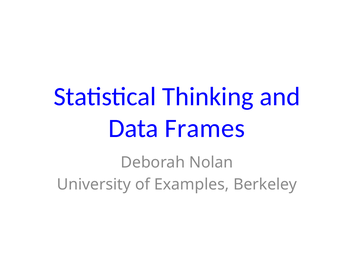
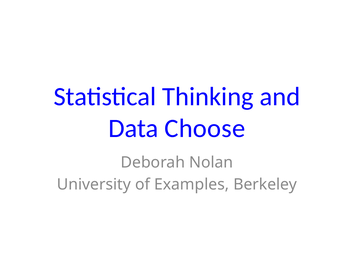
Frames: Frames -> Choose (205, 129)
